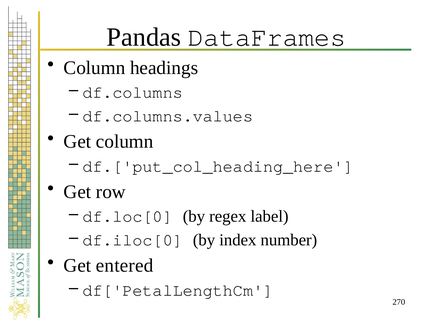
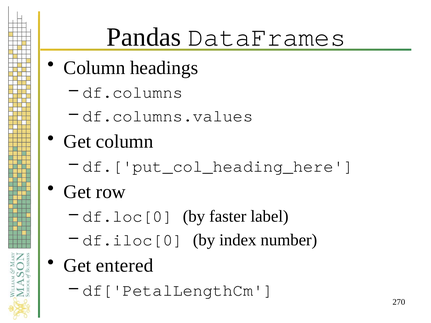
regex: regex -> faster (228, 217)
